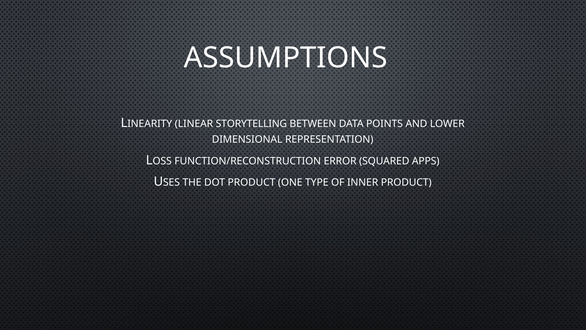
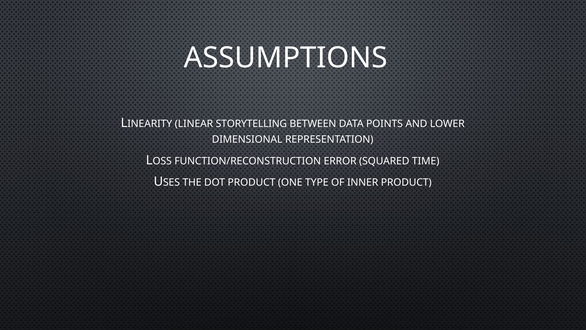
APPS: APPS -> TIME (426, 161)
